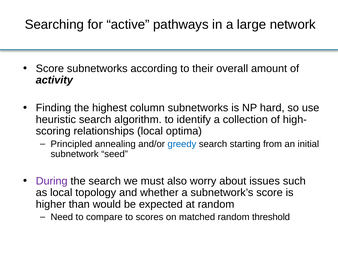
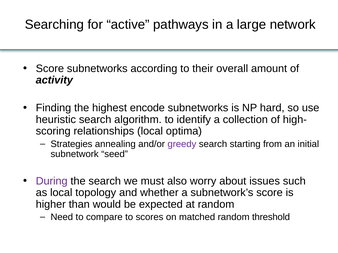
column: column -> encode (147, 108)
Principled: Principled -> Strategies (71, 144)
greedy colour: blue -> purple (182, 144)
